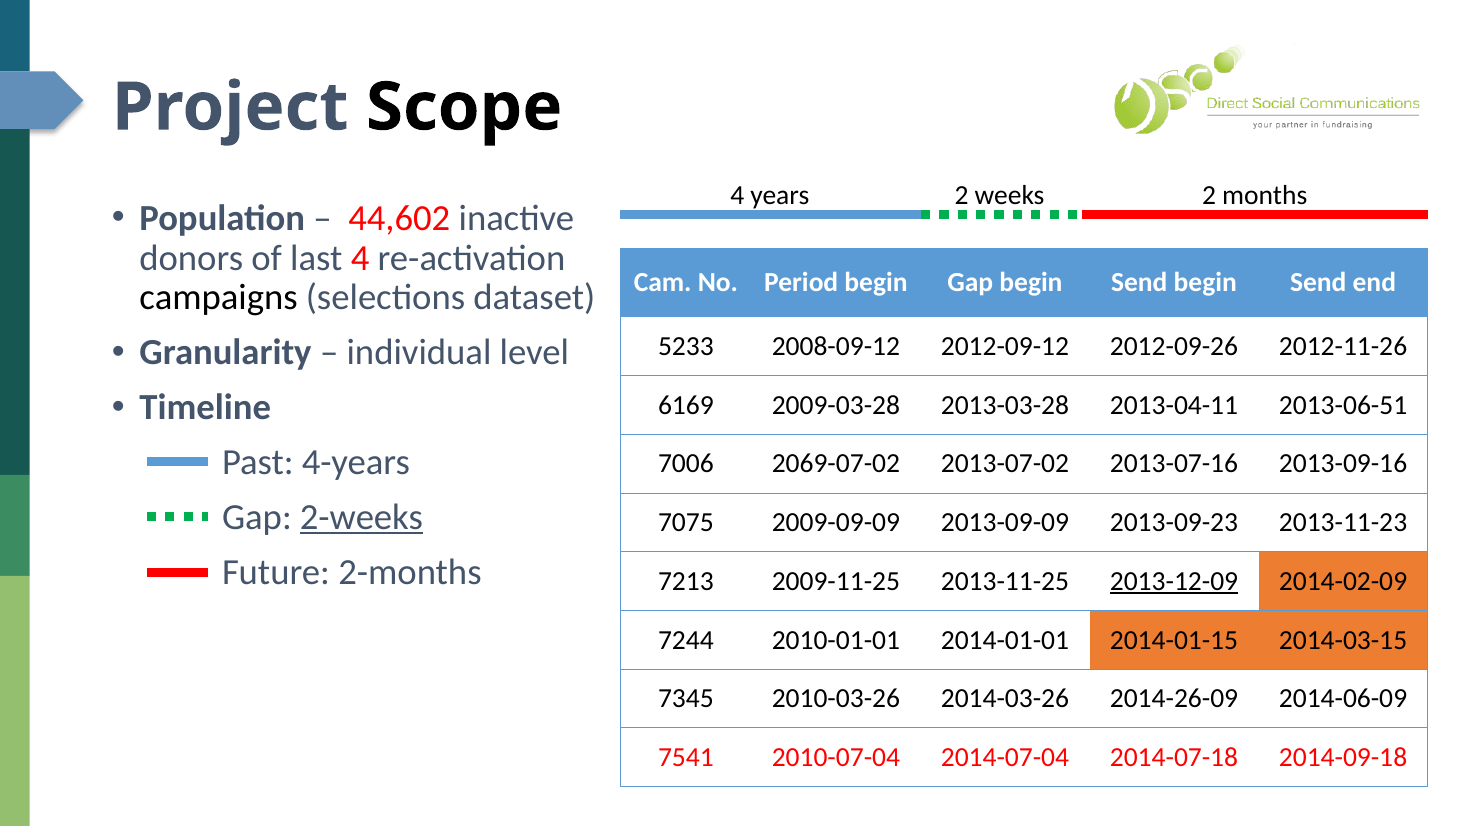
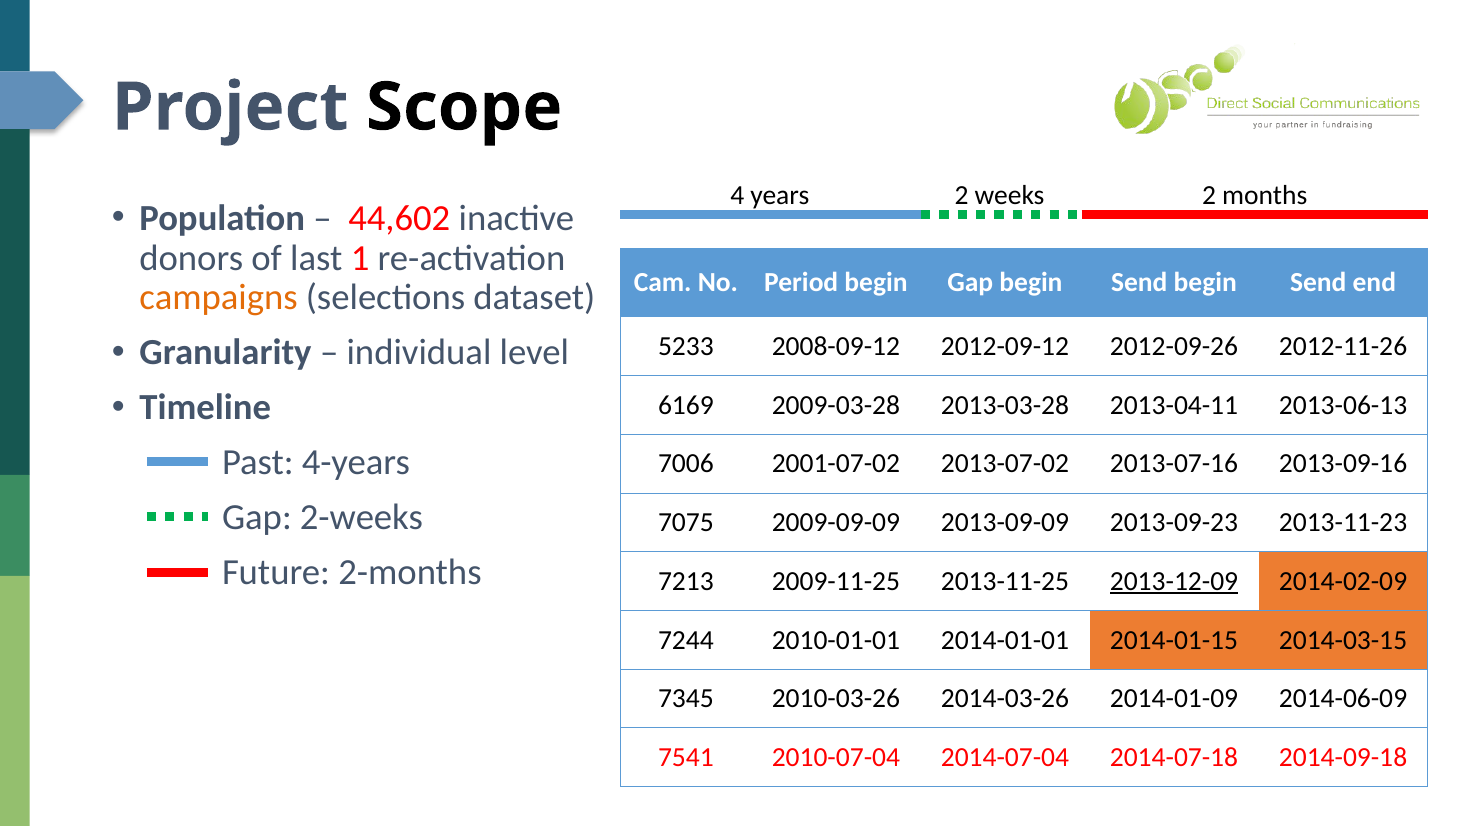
last 4: 4 -> 1 (360, 258)
campaigns colour: black -> orange (219, 298)
2013-06-51: 2013-06-51 -> 2013-06-13 (1343, 405)
2069-07-02: 2069-07-02 -> 2001-07-02 (836, 464)
2-weeks underline: present -> none (362, 517)
2014-26-09: 2014-26-09 -> 2014-01-09 (1174, 698)
